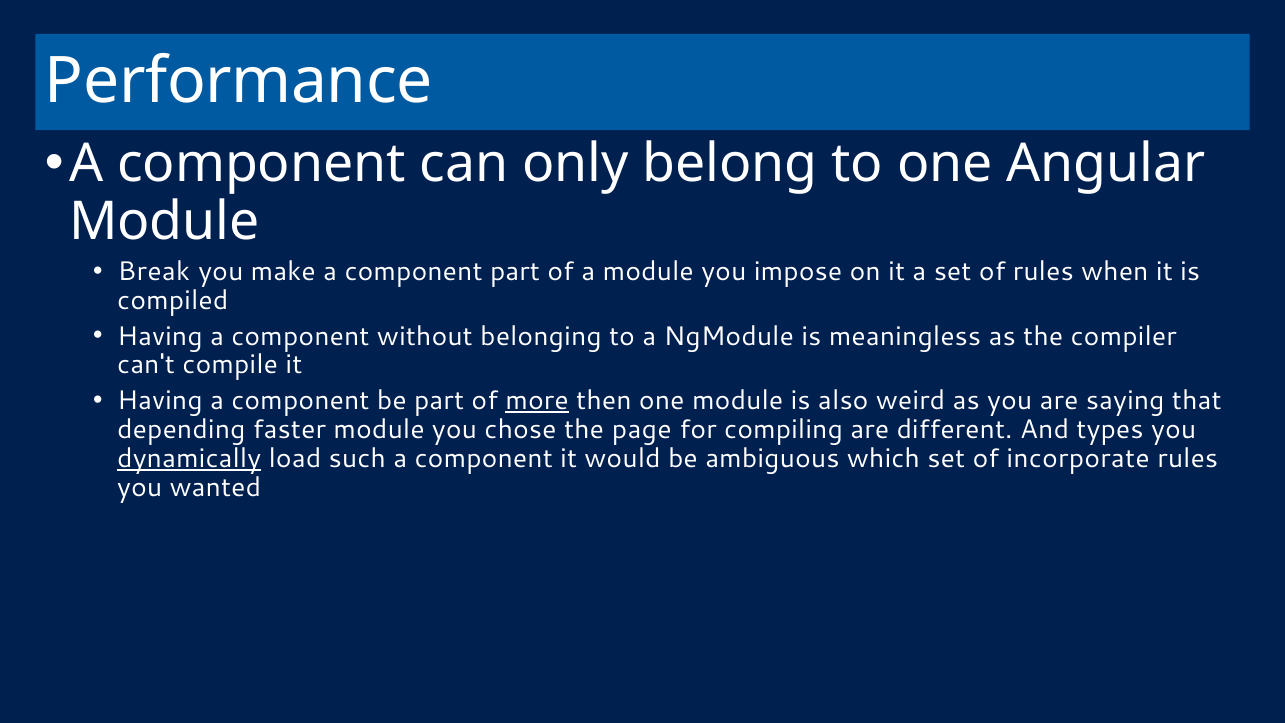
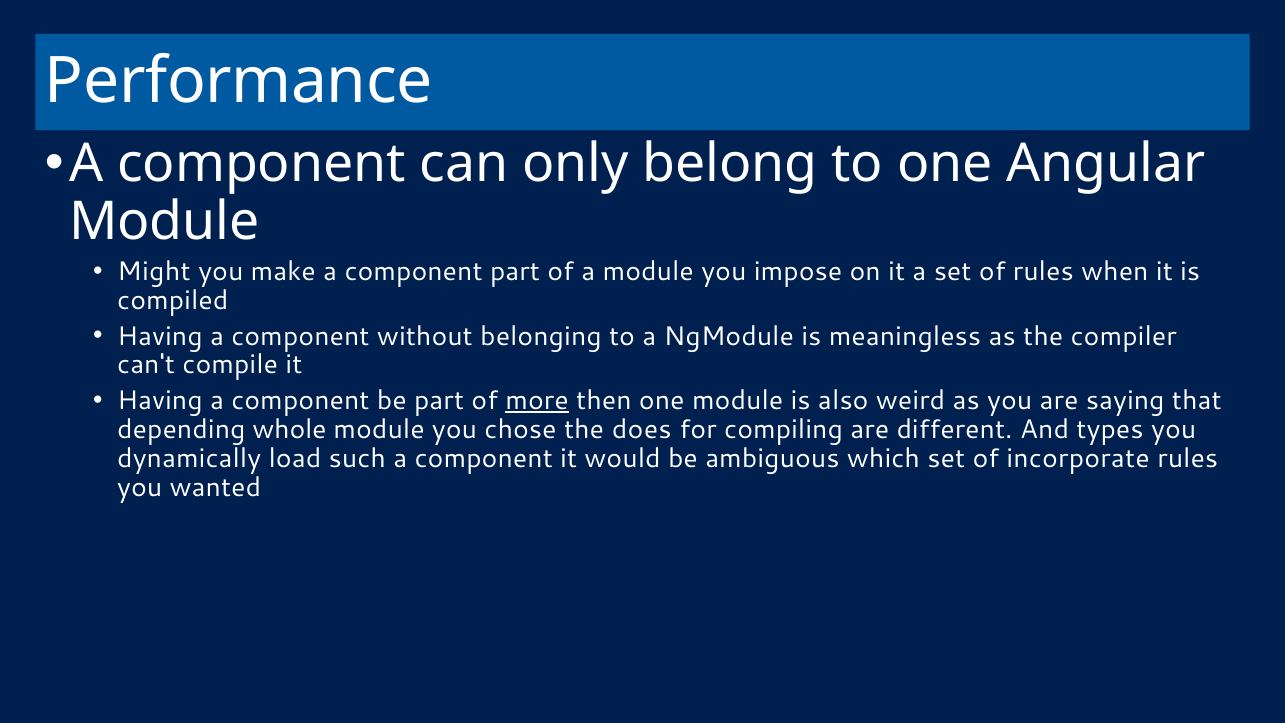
Break: Break -> Might (154, 272)
faster: faster -> whole (290, 430)
page: page -> does (642, 430)
dynamically underline: present -> none (189, 458)
